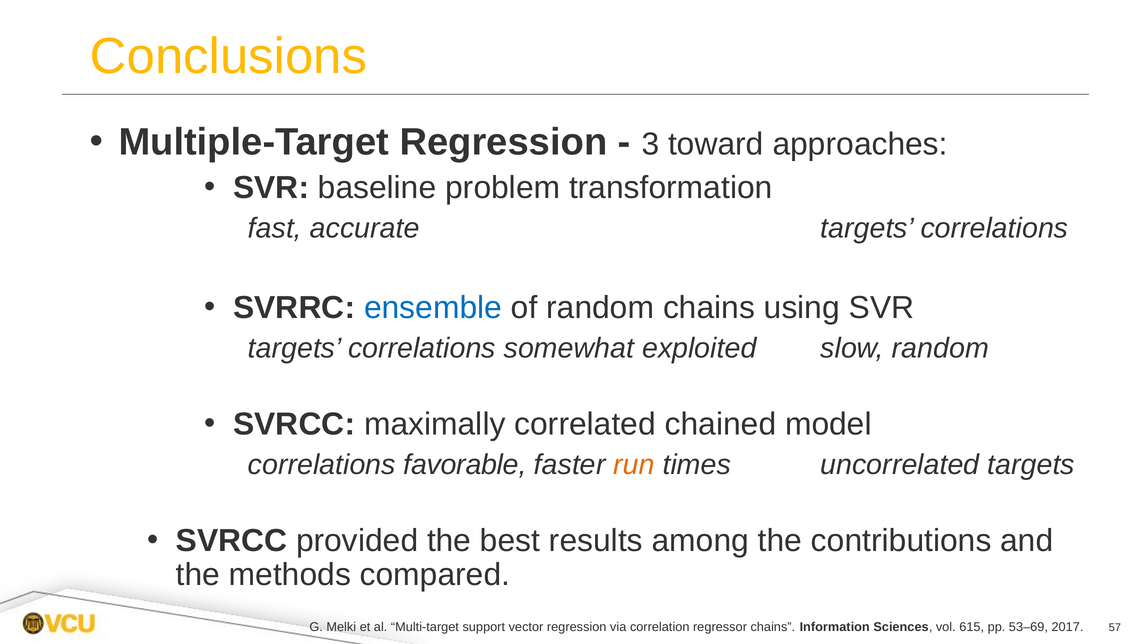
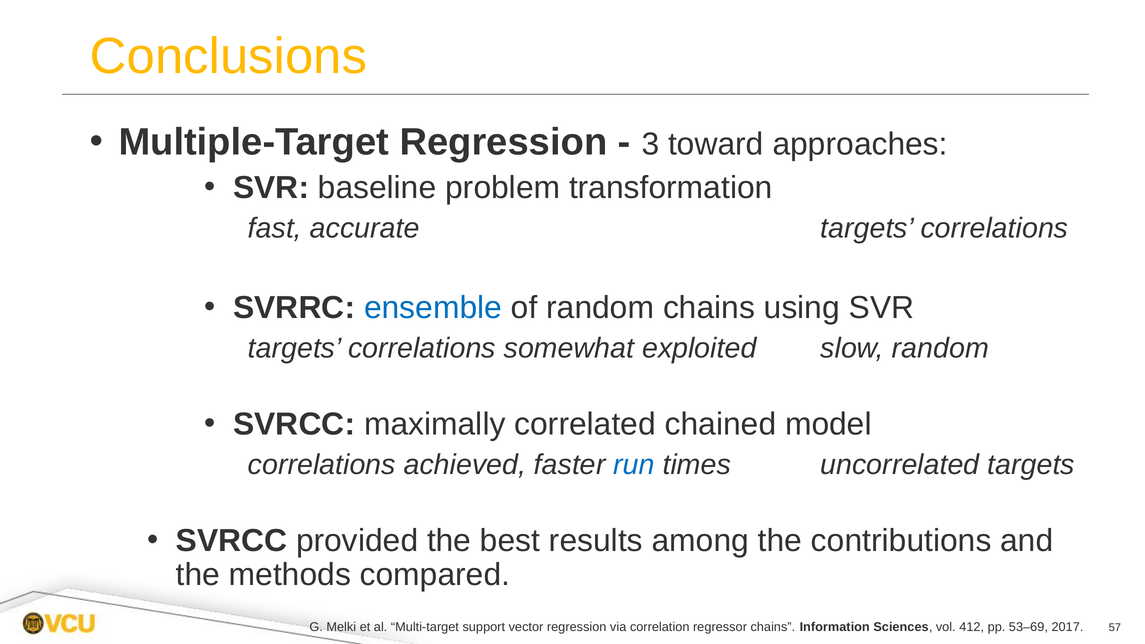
favorable: favorable -> achieved (465, 465)
run colour: orange -> blue (634, 465)
615: 615 -> 412 (972, 627)
